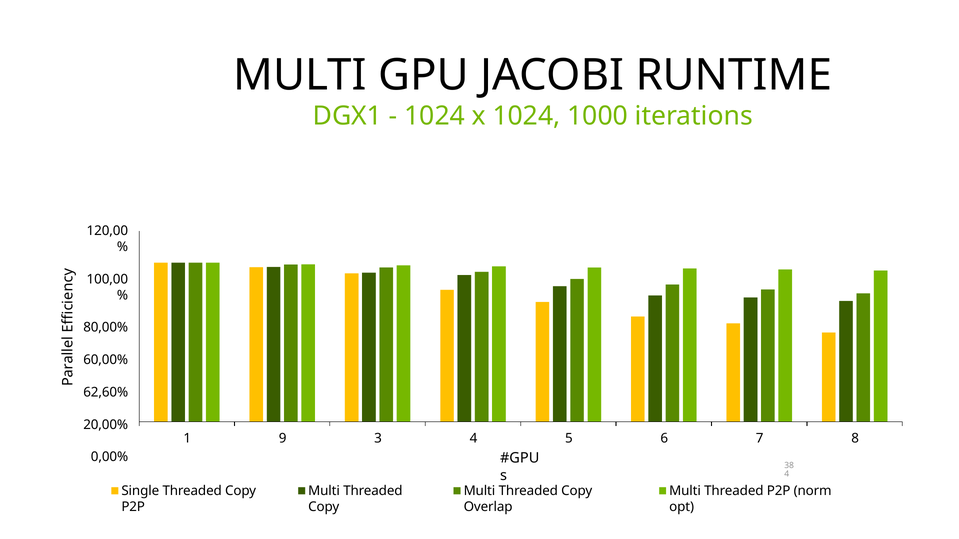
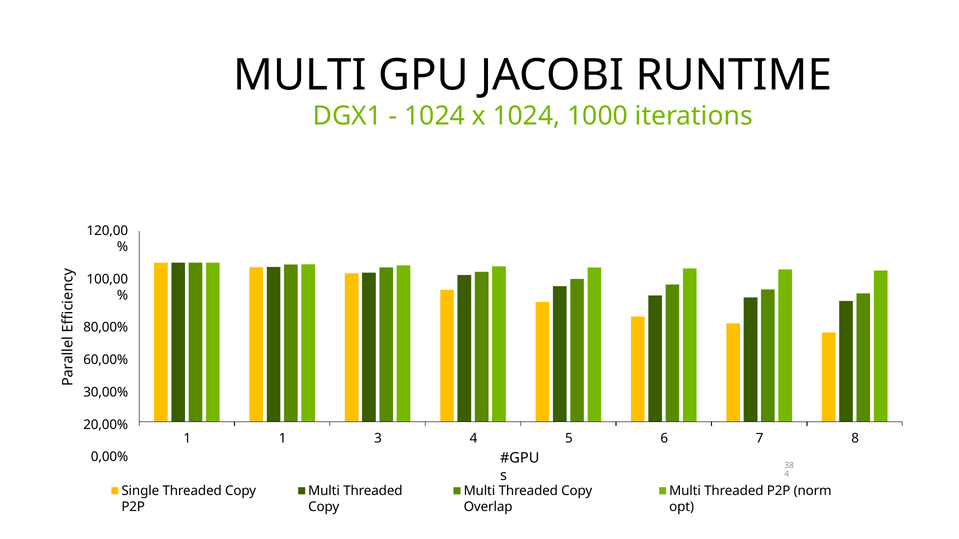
62,60%: 62,60% -> 30,00% (106, 393)
1 9: 9 -> 1 (283, 439)
